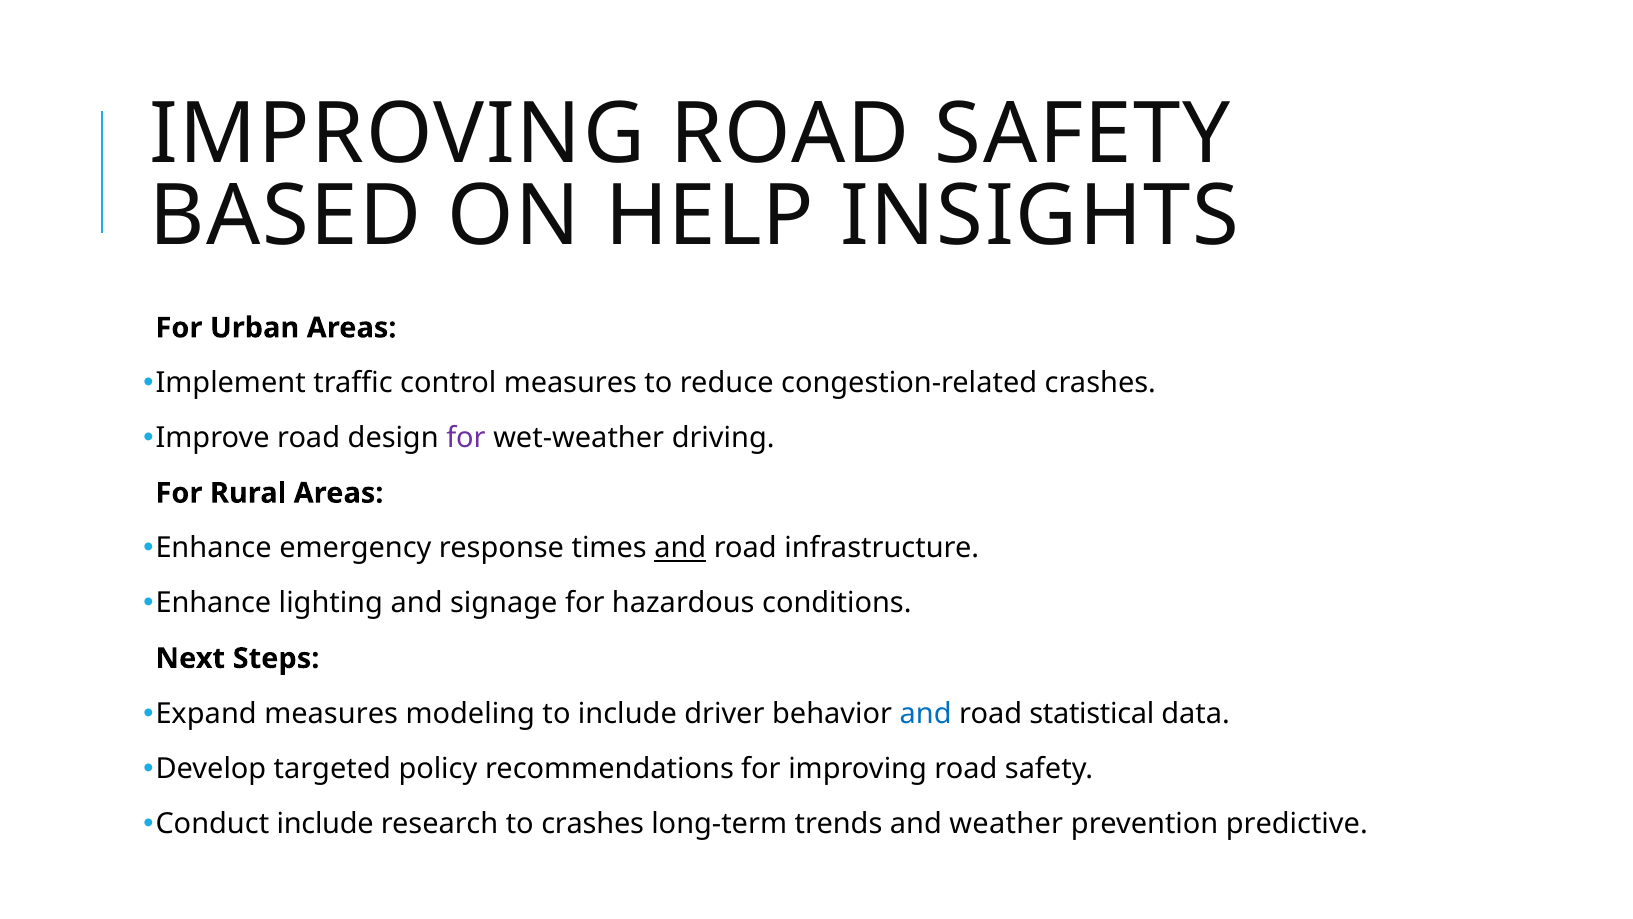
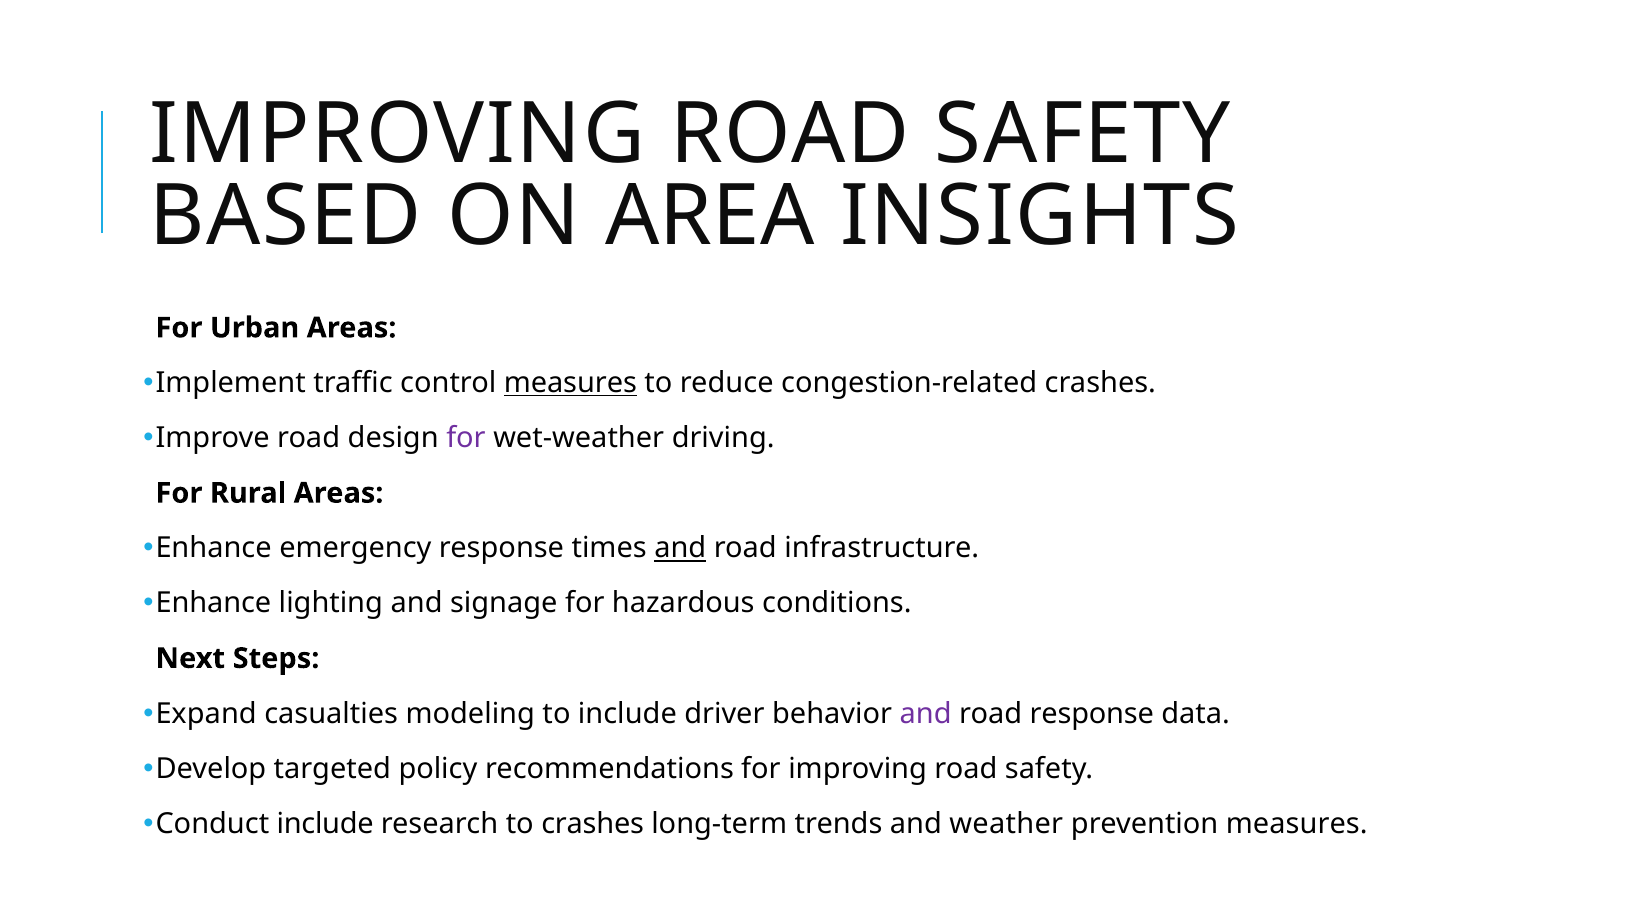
HELP: HELP -> AREA (710, 216)
measures underline: none -> present (570, 383)
Expand measures: measures -> casualties (331, 713)
and colour: blue -> purple (926, 713)
road statistical: statistical -> response (1092, 713)
prevention predictive: predictive -> measures (1297, 823)
